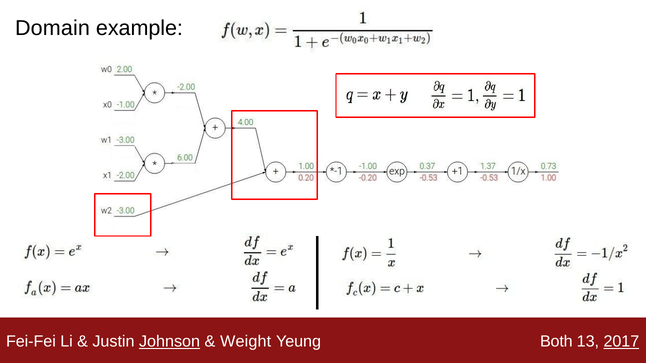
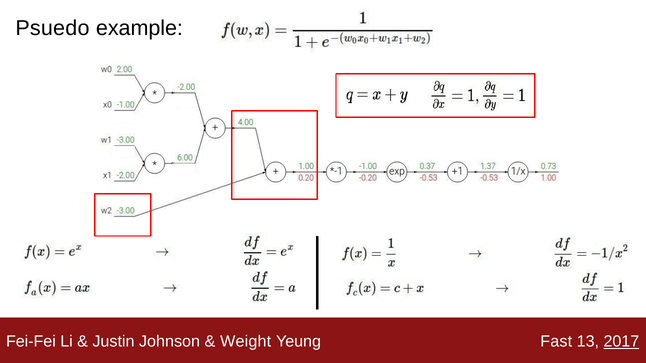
Domain: Domain -> Psuedo (52, 28)
Johnson underline: present -> none (170, 342)
Both: Both -> Fast (556, 342)
